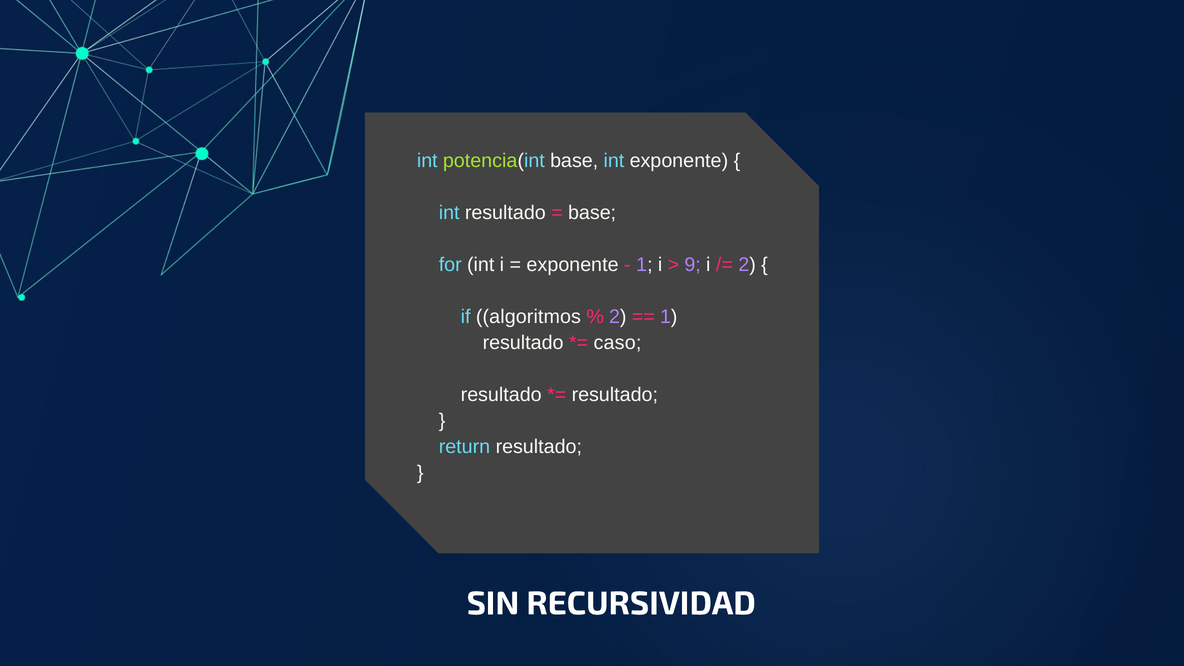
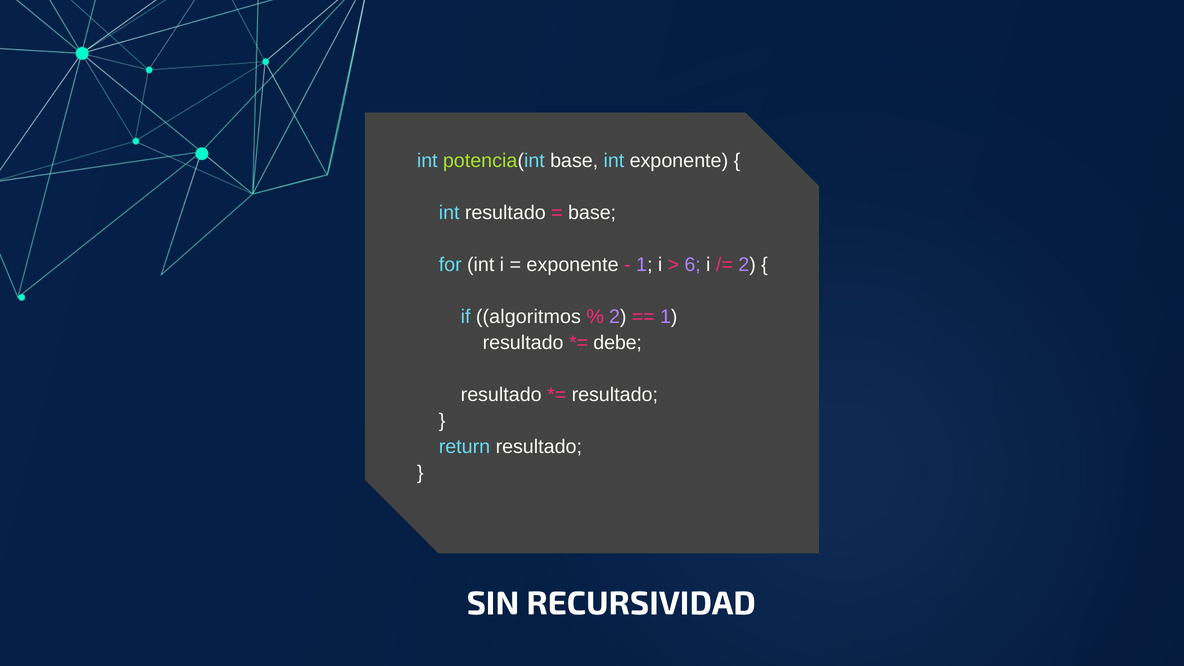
9: 9 -> 6 (693, 265)
caso: caso -> debe (618, 343)
